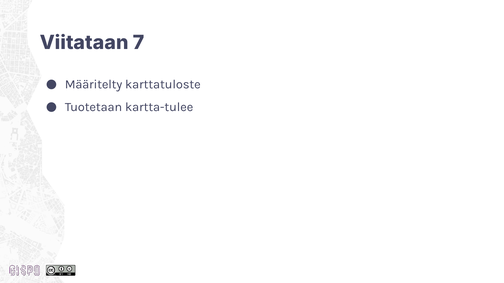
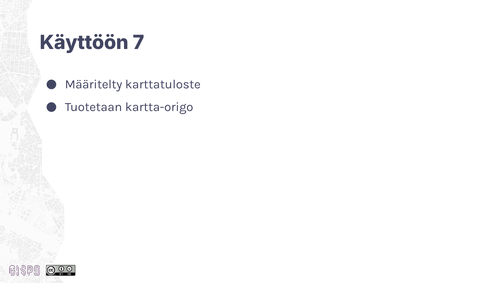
Viitataan: Viitataan -> Käyttöön (84, 43)
kartta-tulee: kartta-tulee -> kartta-origo (159, 107)
